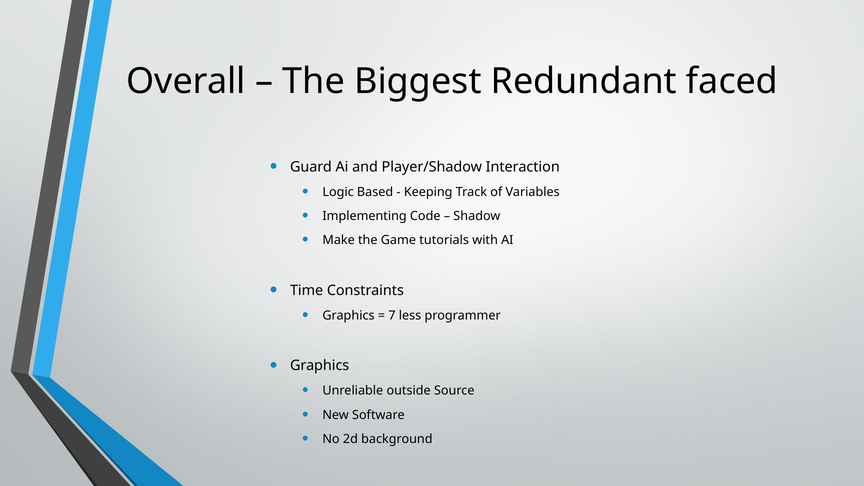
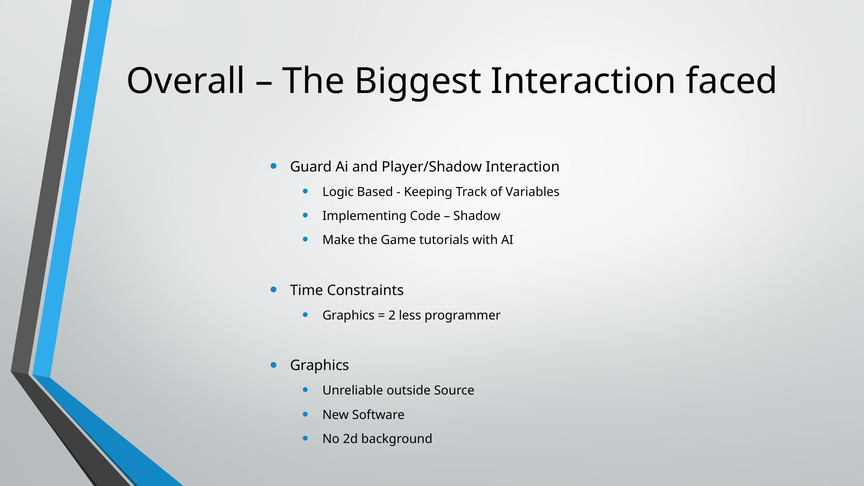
Biggest Redundant: Redundant -> Interaction (584, 81)
7: 7 -> 2 (392, 315)
